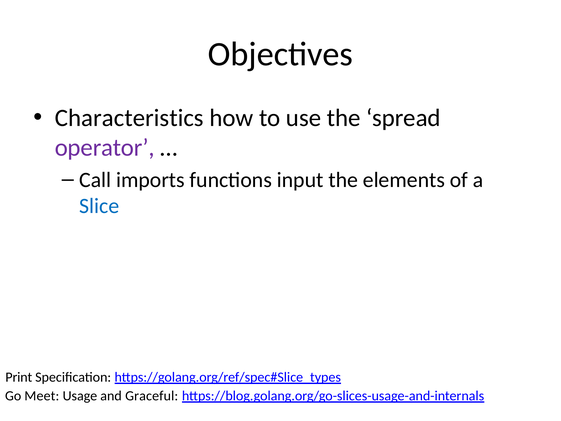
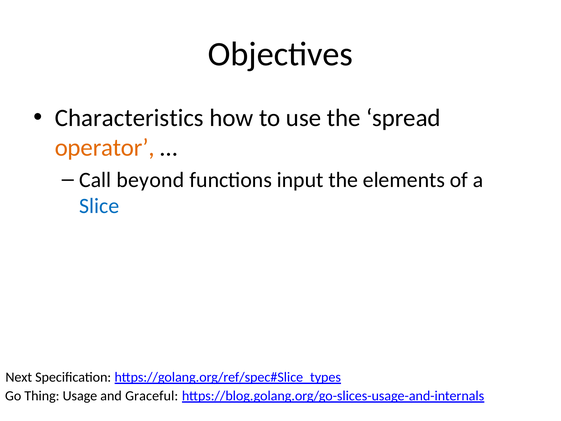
operator colour: purple -> orange (105, 148)
imports: imports -> beyond (150, 180)
Print: Print -> Next (19, 377)
Meet: Meet -> Thing (42, 396)
